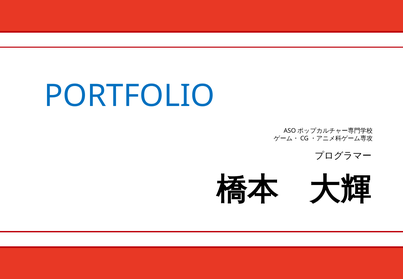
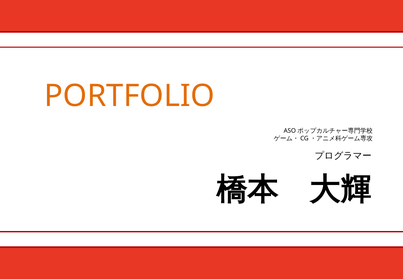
PORTFOLIO colour: blue -> orange (129, 96)
